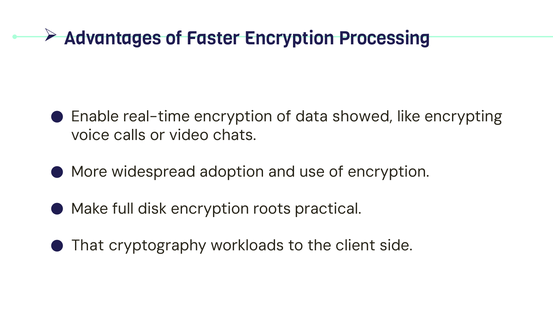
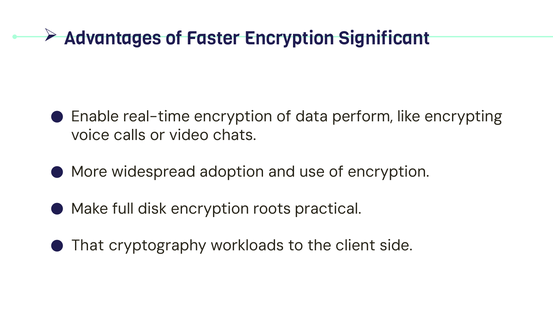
Processing: Processing -> Significant (384, 38)
showed: showed -> perform (363, 117)
